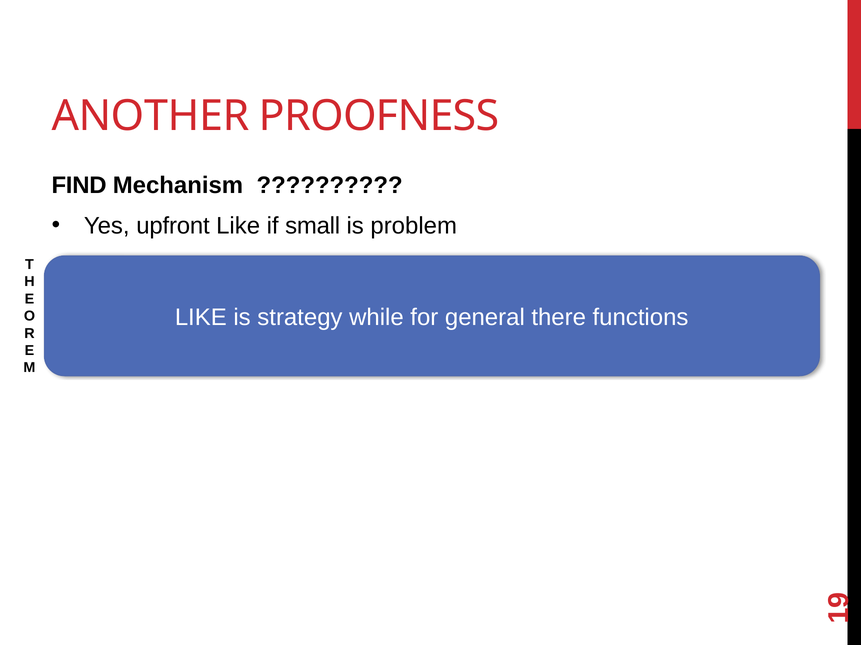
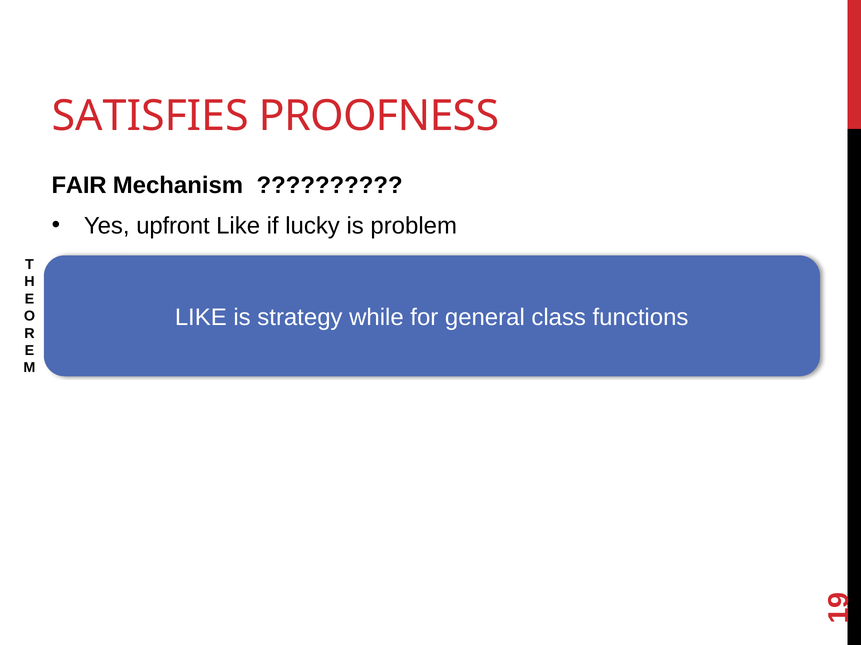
ANOTHER: ANOTHER -> SATISFIES (150, 116)
FIND: FIND -> FAIR (79, 185)
small: small -> lucky (313, 226)
there: there -> class (559, 318)
